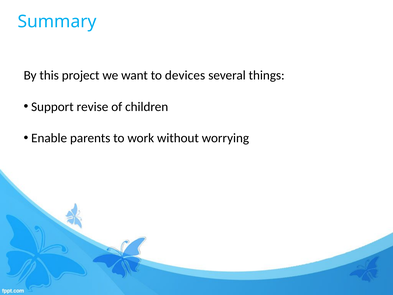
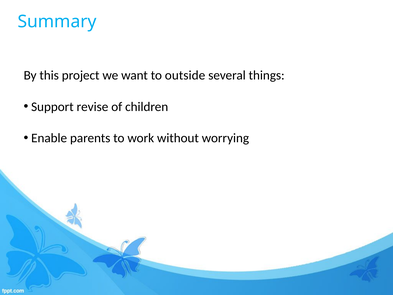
devices: devices -> outside (185, 75)
